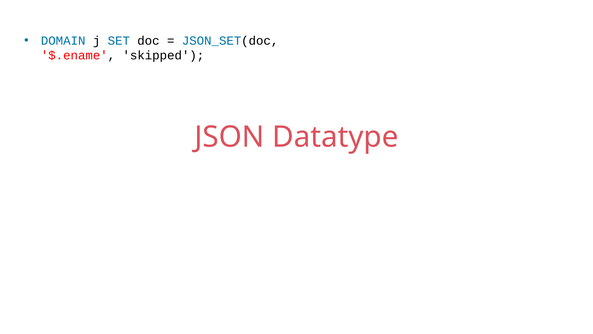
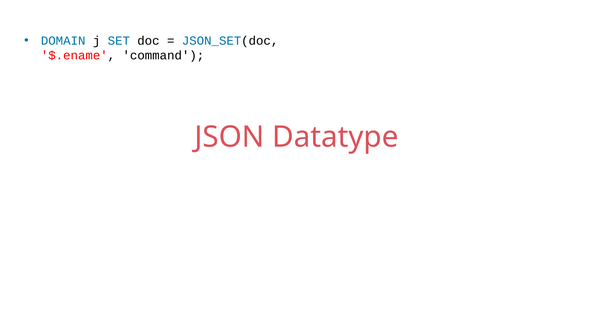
skipped: skipped -> command (163, 55)
